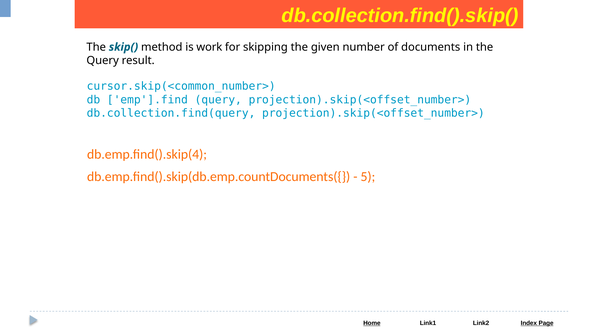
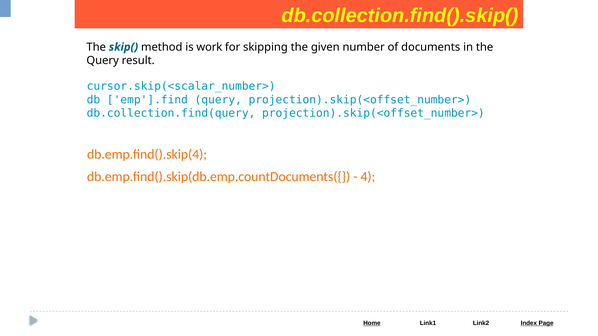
cursor.skip(<common_number>: cursor.skip(<common_number> -> cursor.skip(<scalar_number> (181, 86)
5: 5 -> 4 (368, 177)
